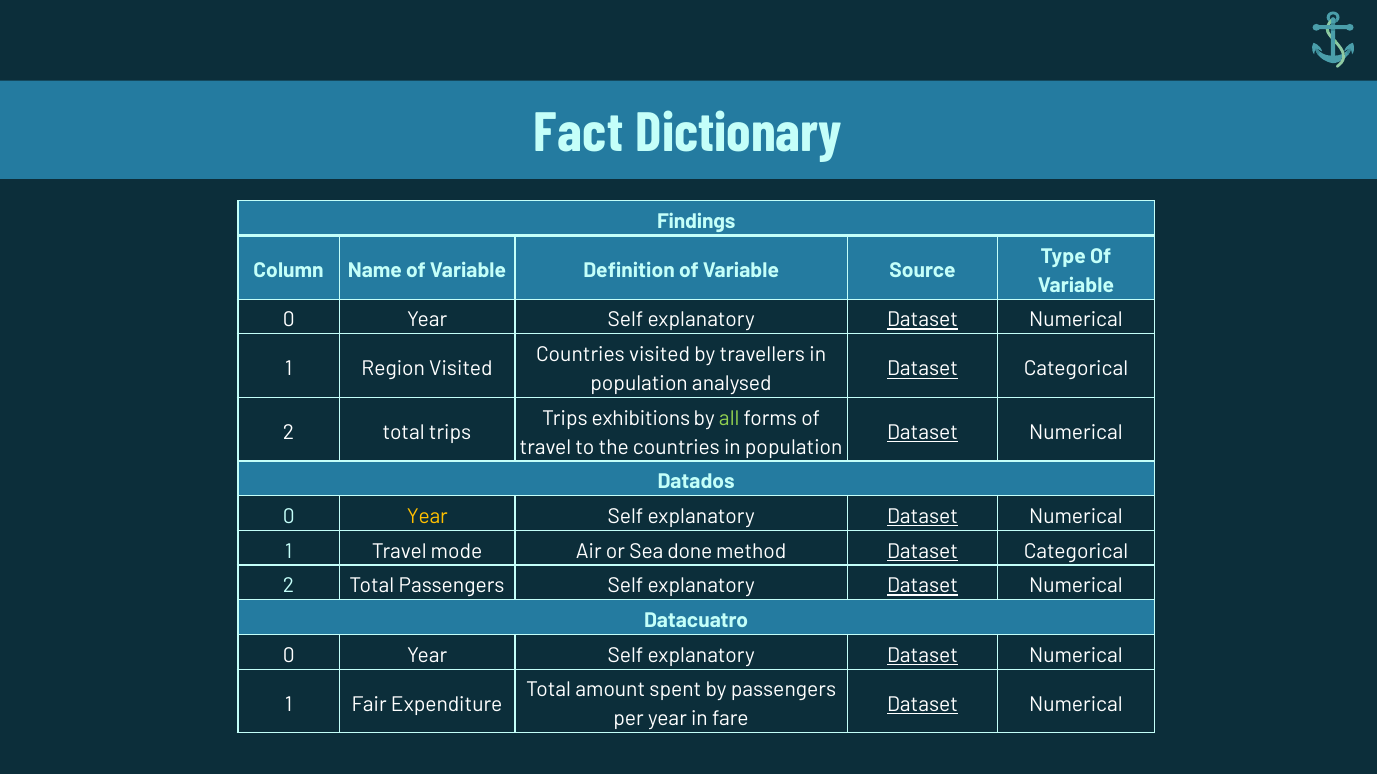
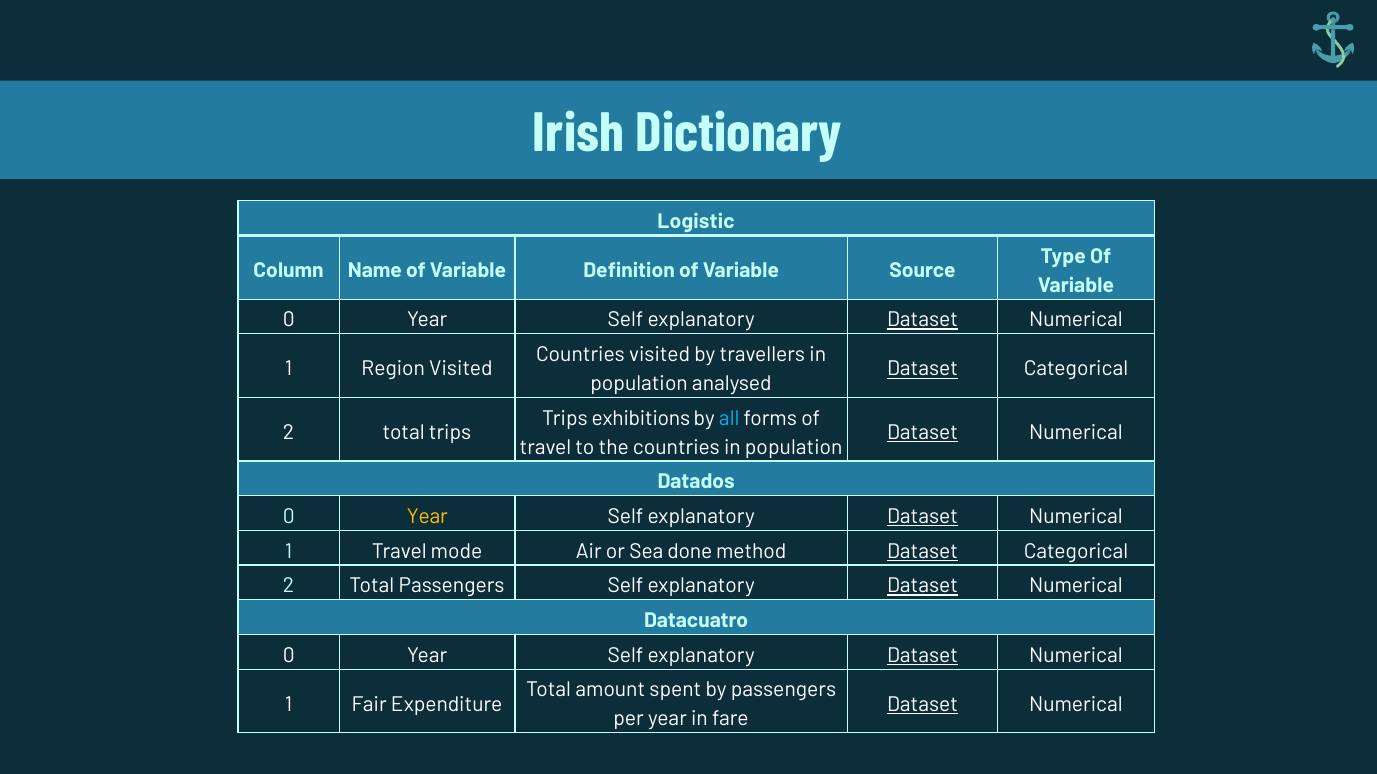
Fact: Fact -> Irish (579, 134)
Findings: Findings -> Logistic (696, 222)
all colour: light green -> light blue (729, 418)
